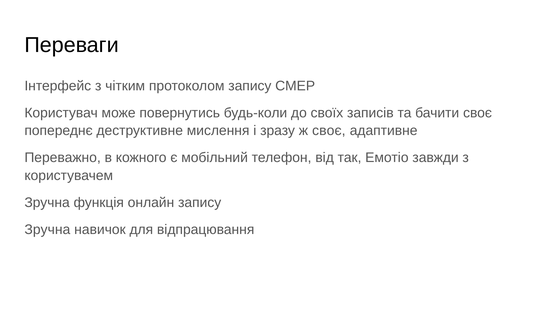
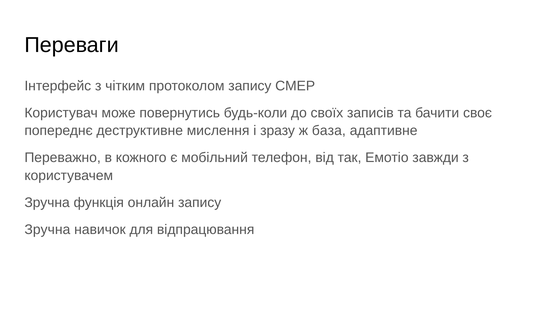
ж своє: своє -> база (329, 131)
